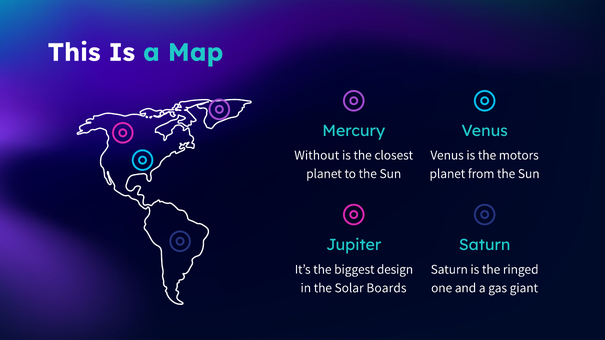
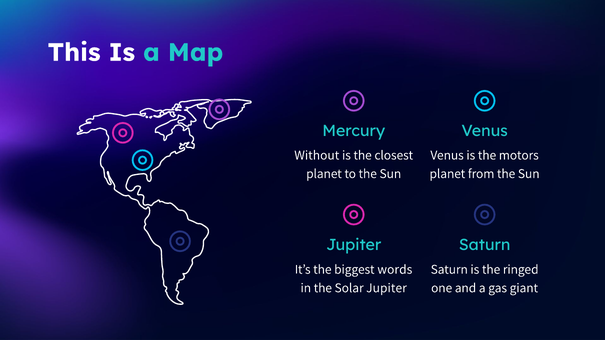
design: design -> words (395, 270)
Solar Boards: Boards -> Jupiter (386, 288)
